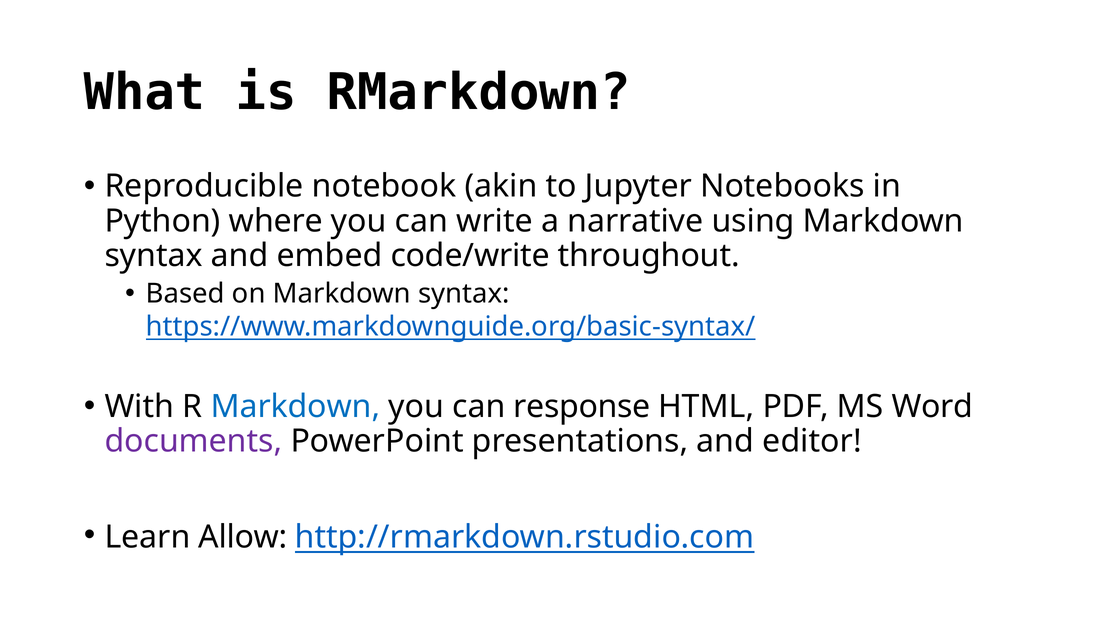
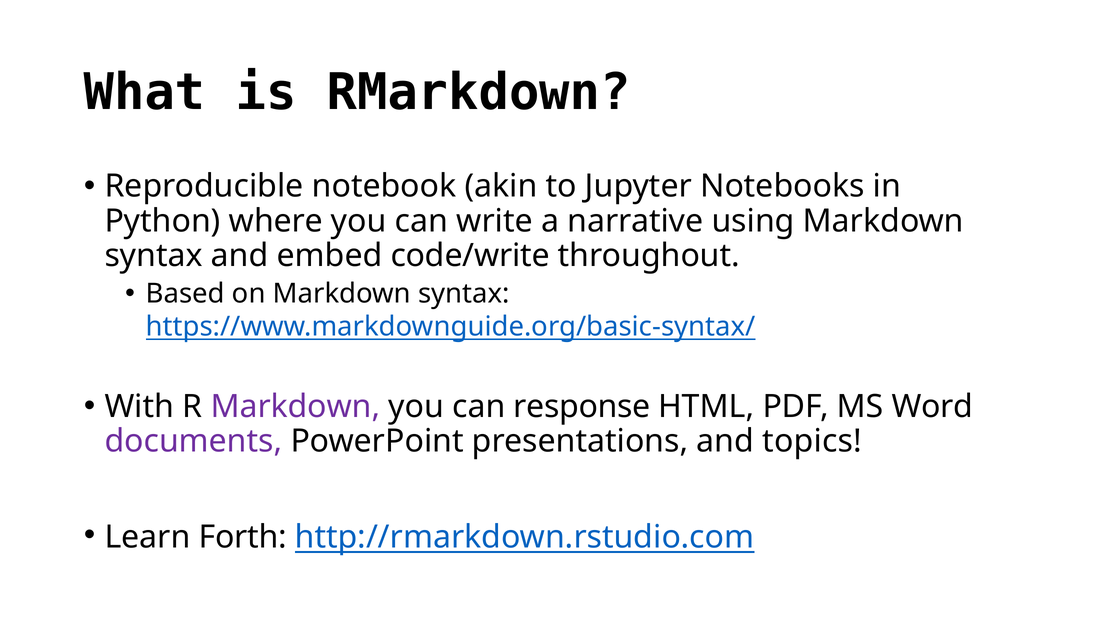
Markdown colour: blue -> purple (295, 406)
editor: editor -> topics (812, 441)
Allow: Allow -> Forth (243, 537)
